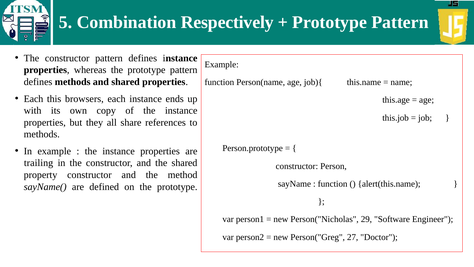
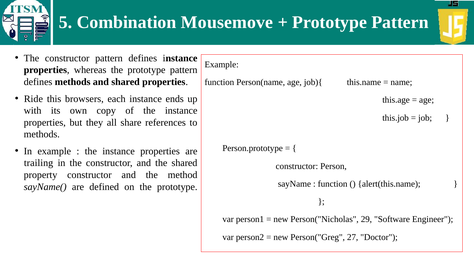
Respectively: Respectively -> Mousemove (227, 22)
Each: Each -> Ride (33, 99)
